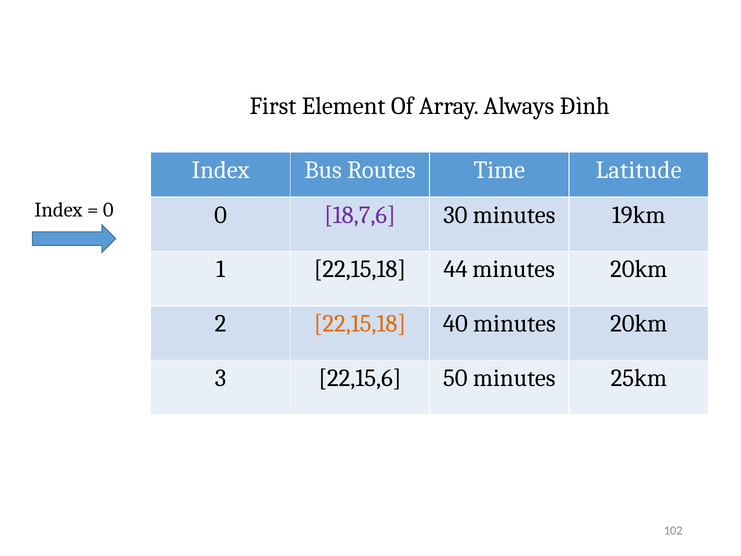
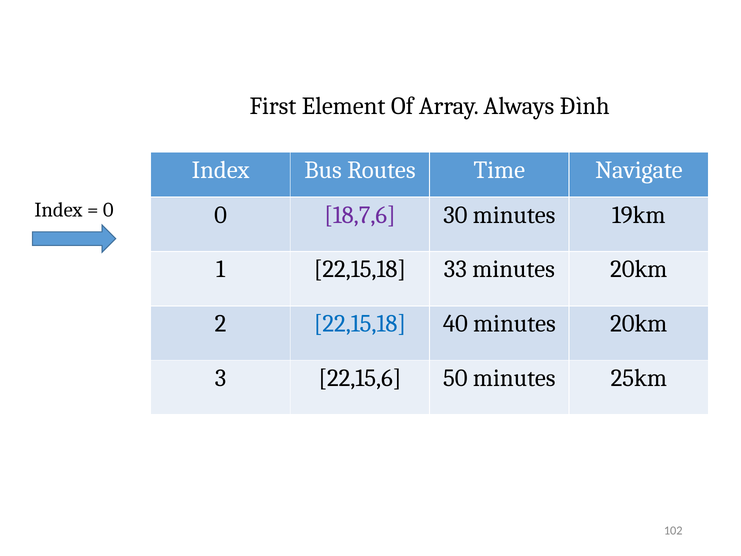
Latitude: Latitude -> Navigate (639, 170)
44: 44 -> 33 (455, 269)
22,15,18 colour: orange -> blue (360, 324)
